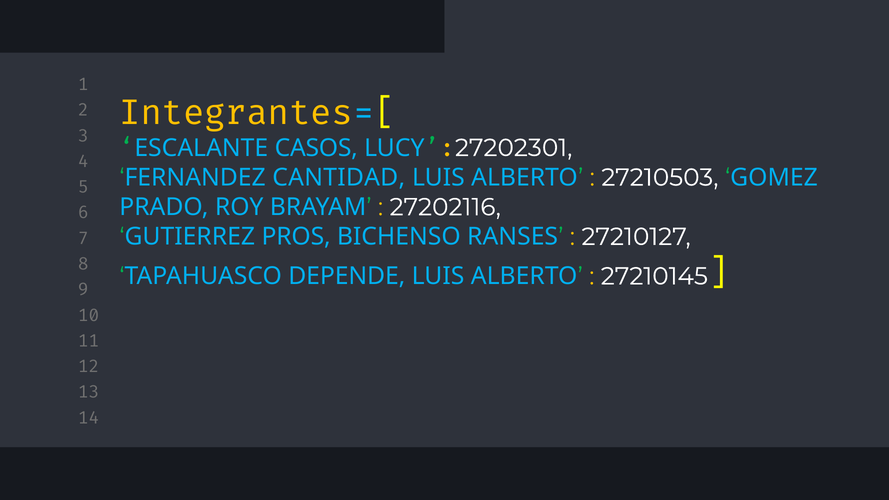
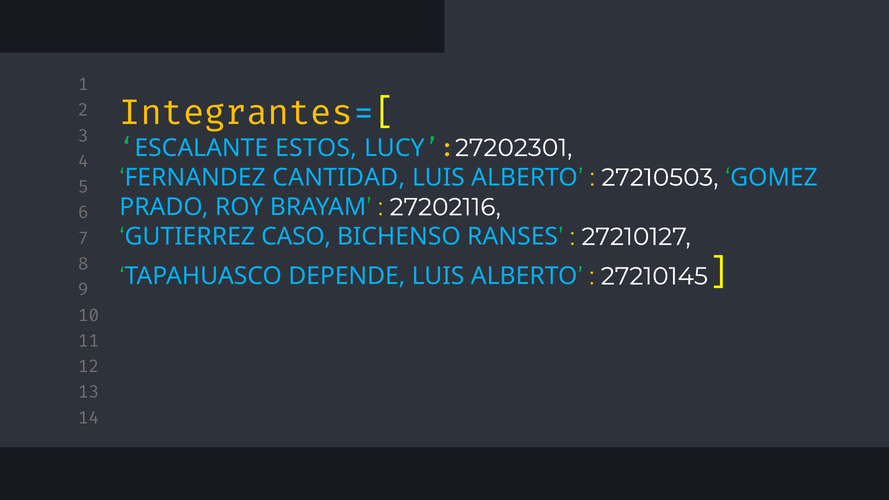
CASOS: CASOS -> ESTOS (316, 148)
PROS: PROS -> CASO (296, 237)
